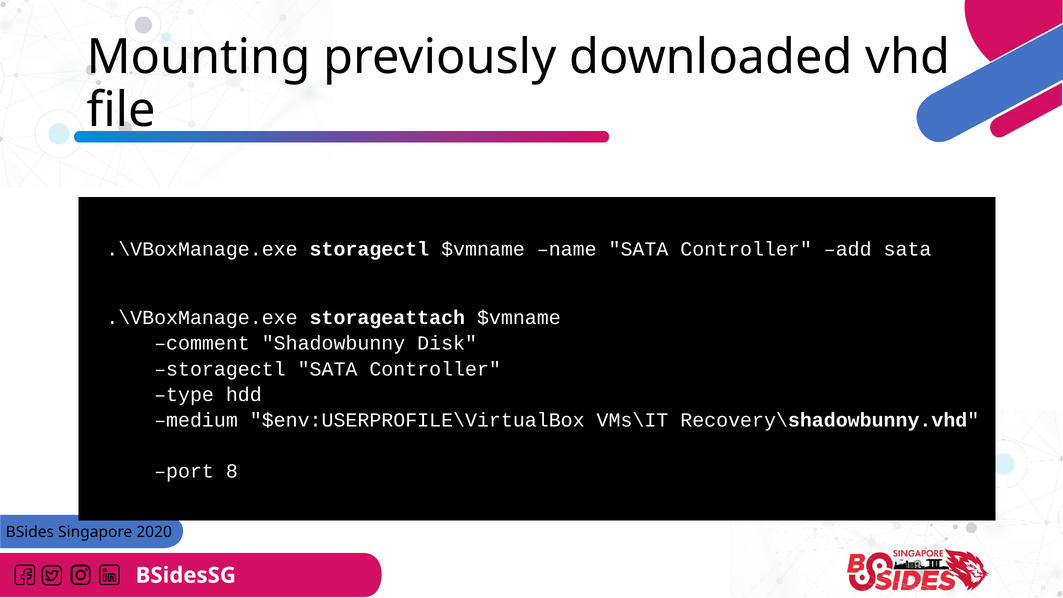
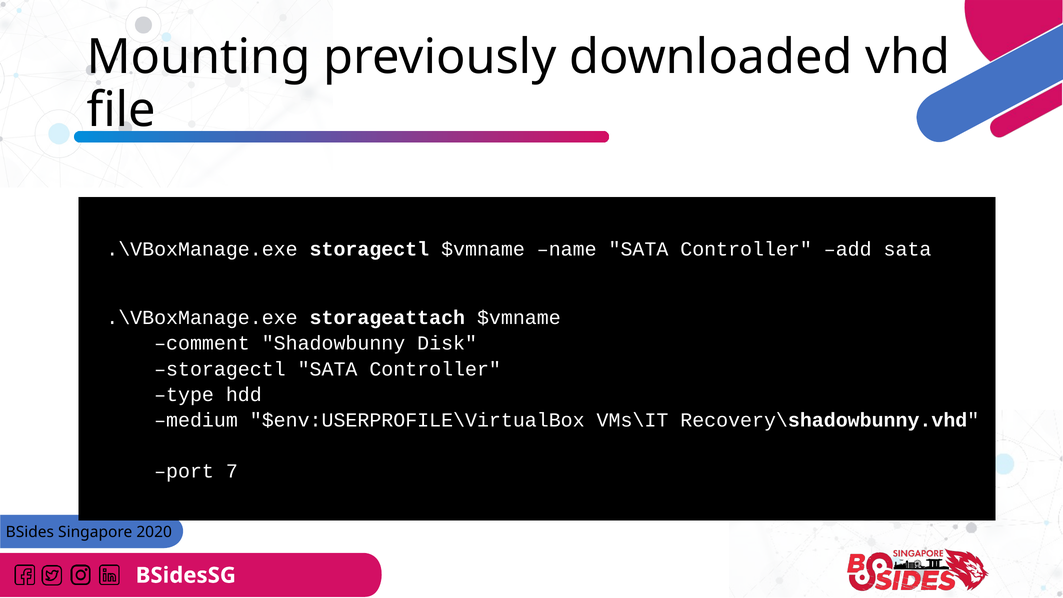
8: 8 -> 7 (232, 471)
